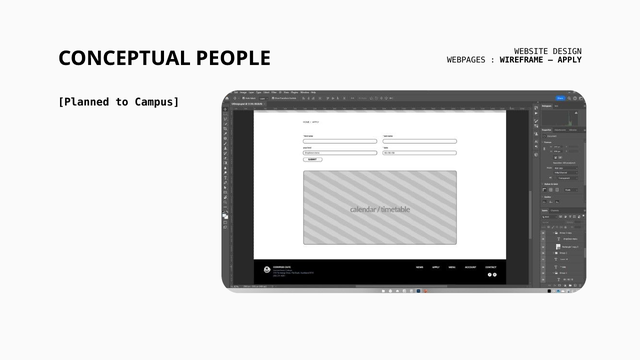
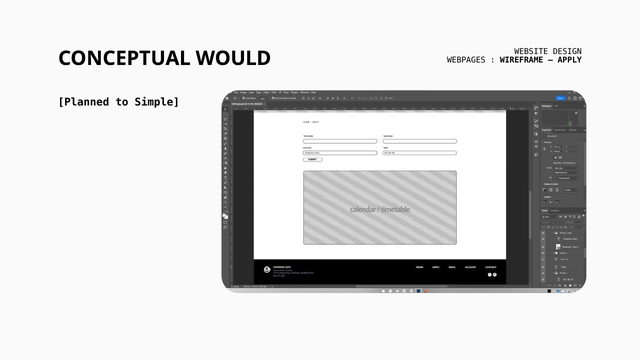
PEOPLE: PEOPLE -> WOULD (233, 58)
Campus: Campus -> Simple (157, 102)
